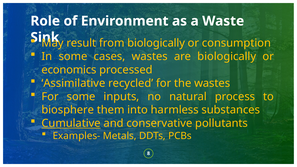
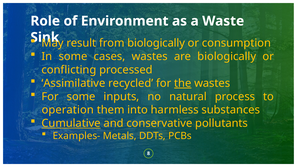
economics: economics -> conflicting (69, 70)
the underline: none -> present (183, 83)
biosphere: biosphere -> operation (68, 110)
